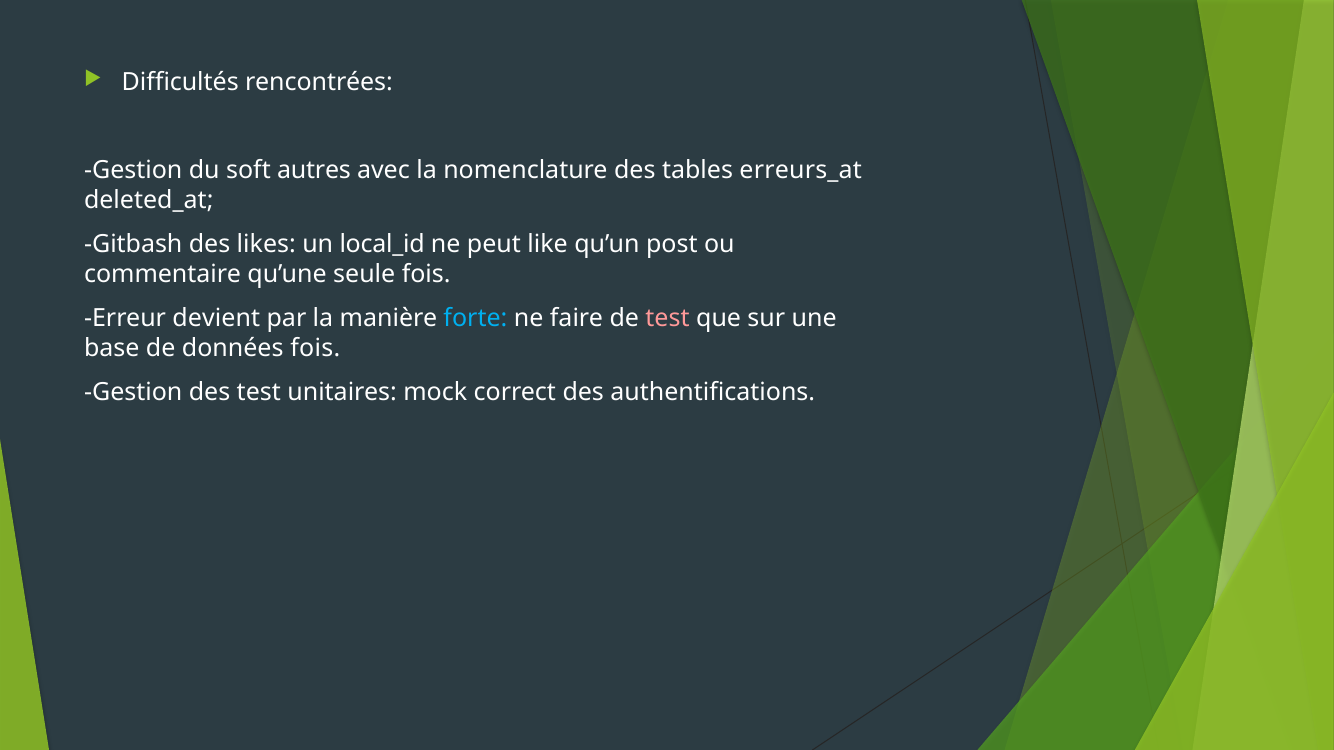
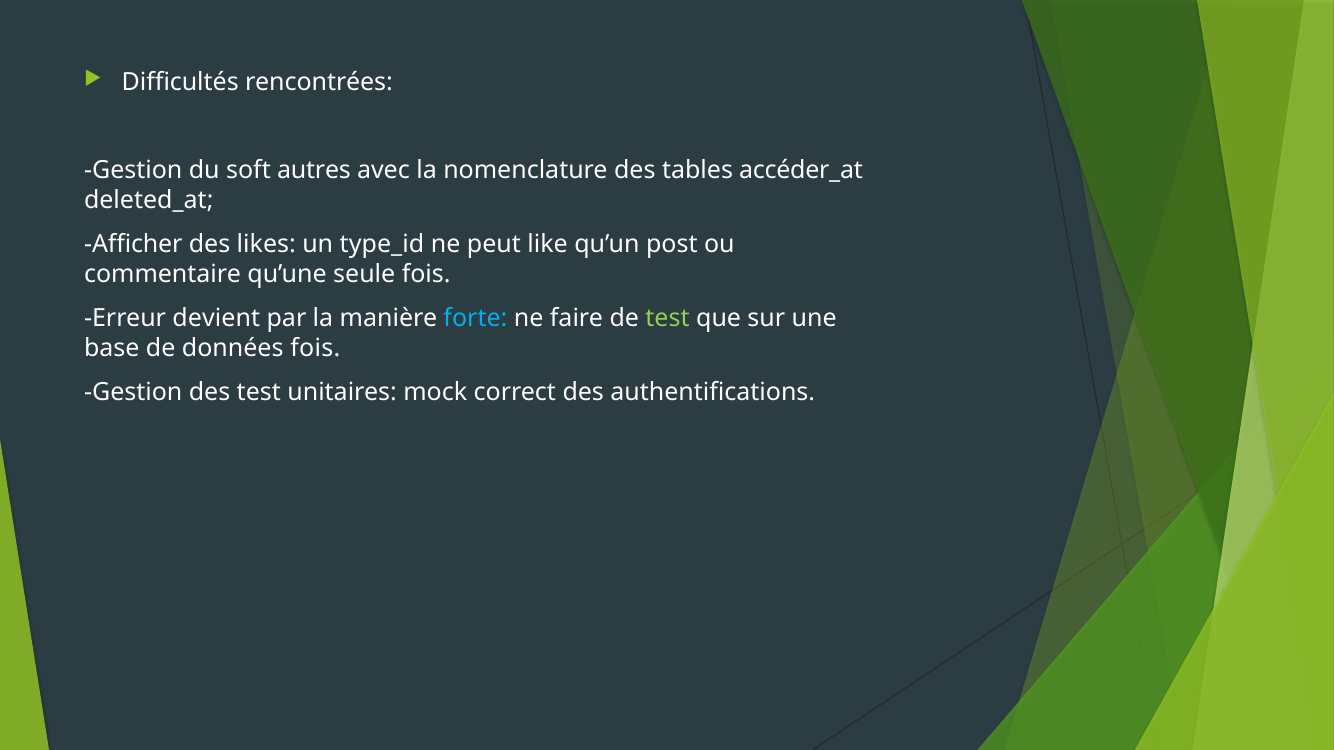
erreurs_at: erreurs_at -> accéder_at (801, 170)
Gitbash: Gitbash -> Afficher (133, 244)
local_id: local_id -> type_id (382, 244)
test colour: pink -> light green (668, 318)
